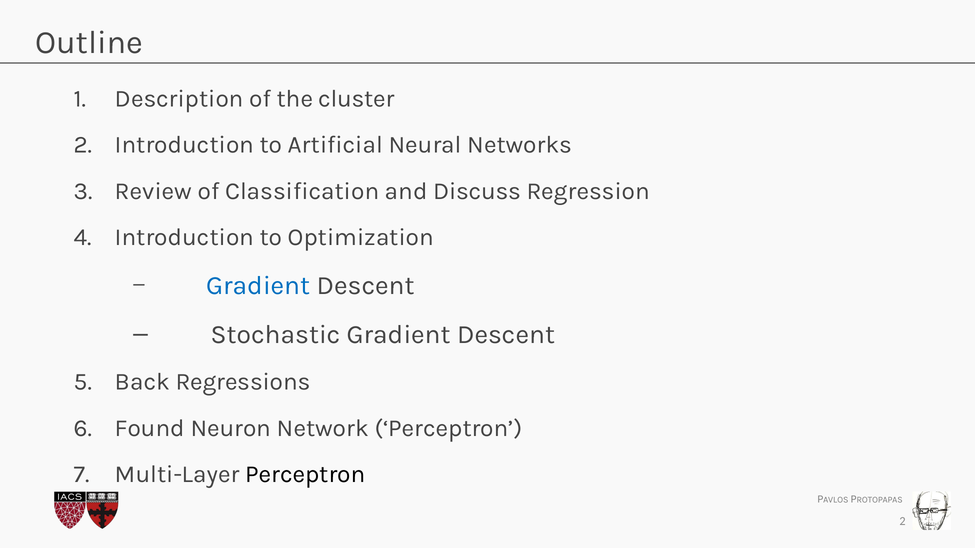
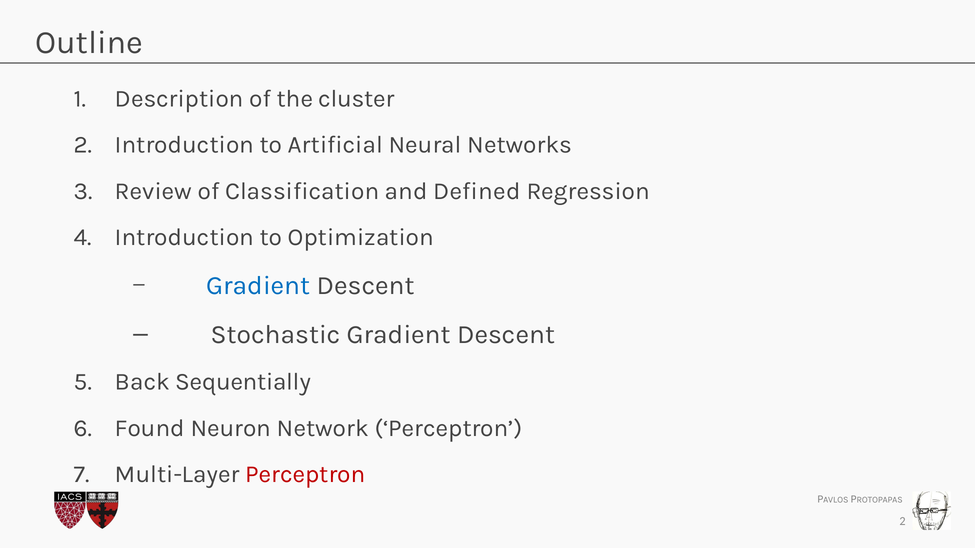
Discuss: Discuss -> Defined (477, 191)
Regressions: Regressions -> Sequentially (243, 382)
Perceptron colour: black -> red (305, 475)
